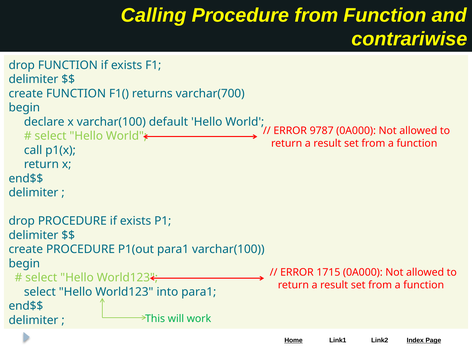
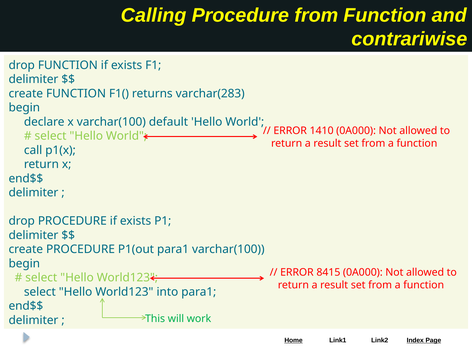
varchar(700: varchar(700 -> varchar(283 (210, 94)
9787: 9787 -> 1410 (322, 131)
1715: 1715 -> 8415 (328, 272)
